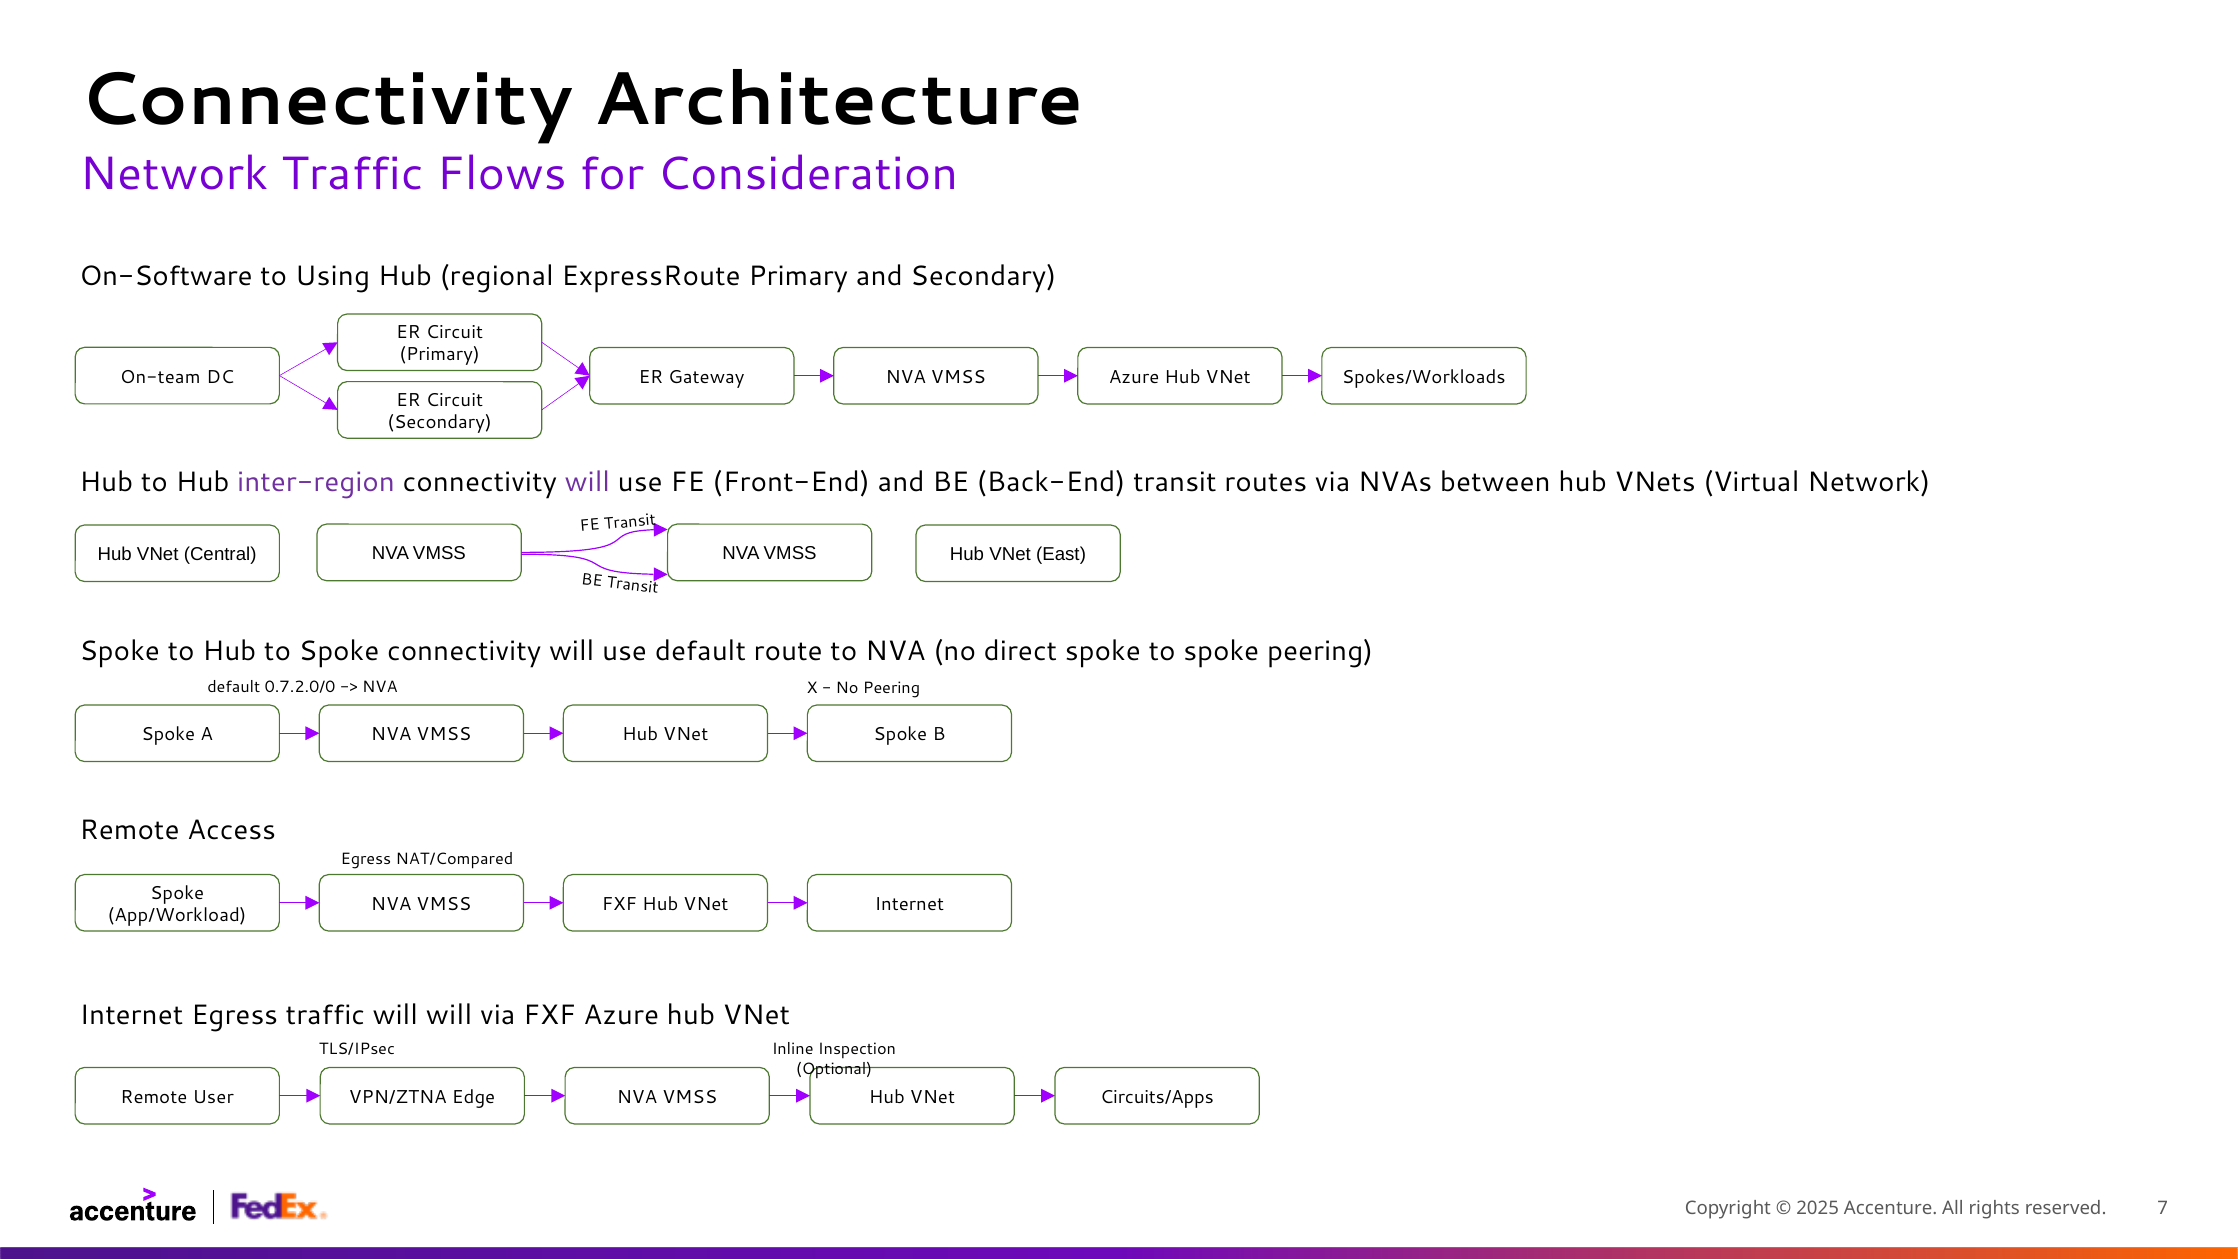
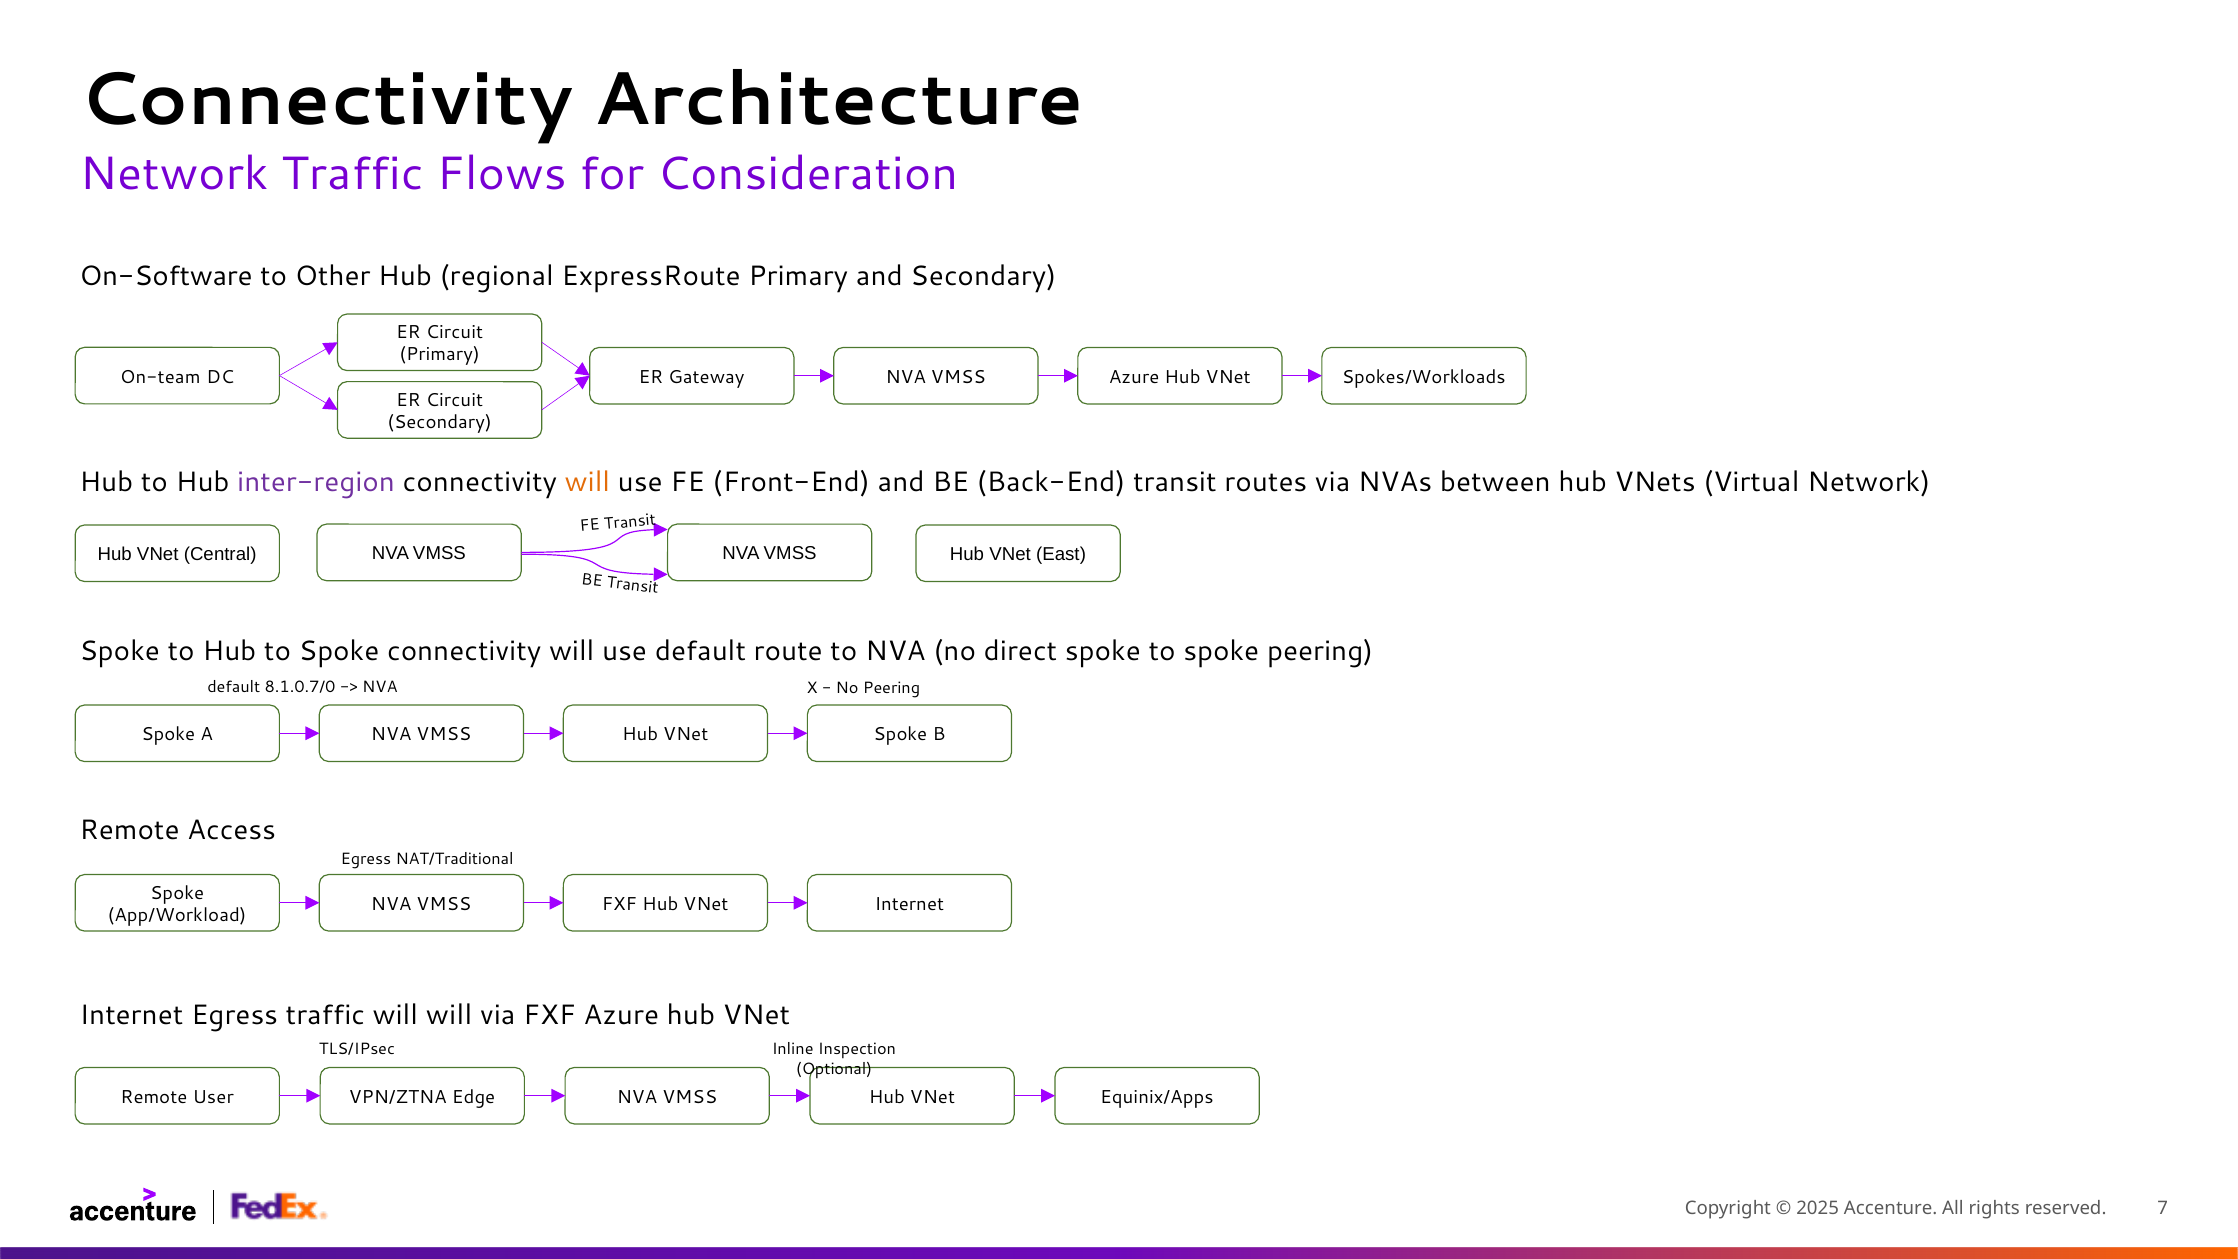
Using: Using -> Other (333, 277)
will colour: purple -> orange (587, 482)
0.7.2.0/0: 0.7.2.0/0 -> 8.1.0.7/0 (300, 687)
NAT/Compared: NAT/Compared -> NAT/Traditional (455, 859)
Circuits/Apps: Circuits/Apps -> Equinix/Apps (1157, 1097)
